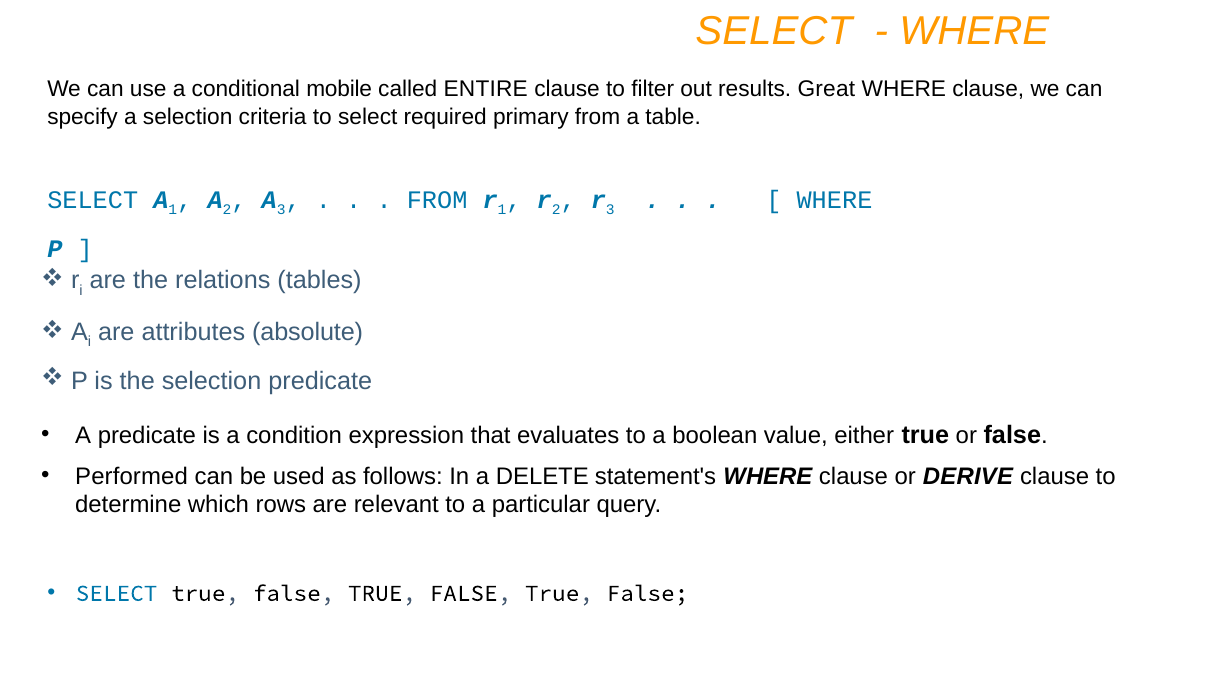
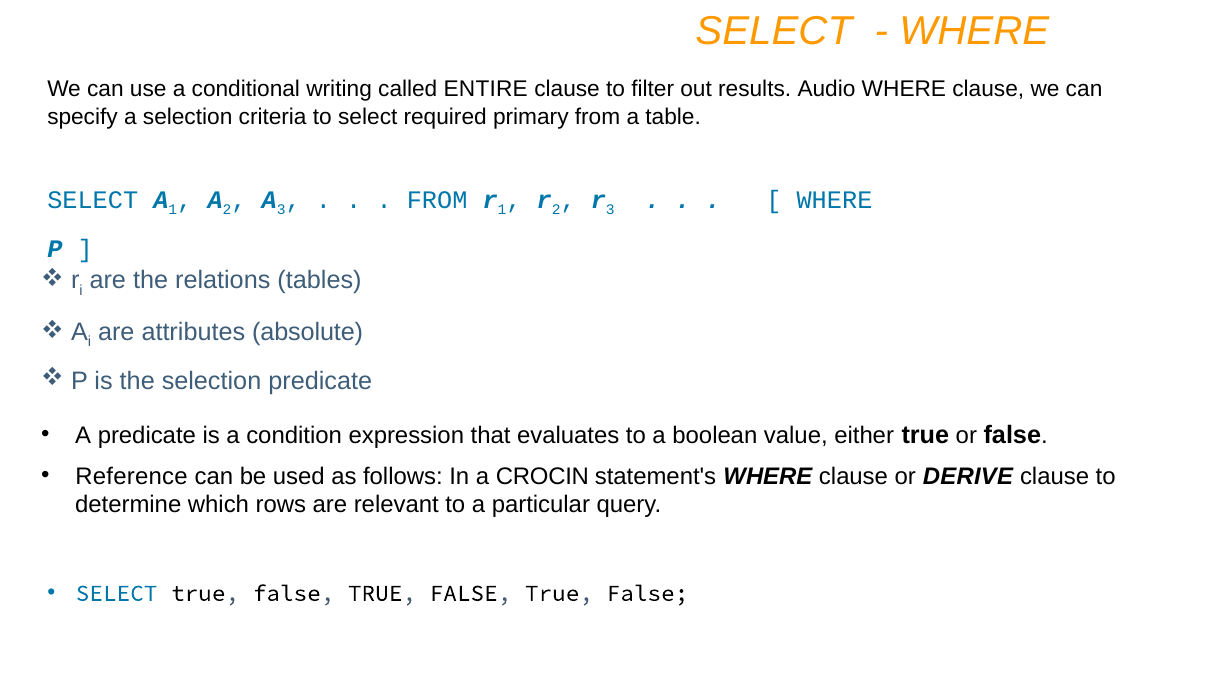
mobile: mobile -> writing (339, 89)
Great: Great -> Audio (826, 89)
Performed: Performed -> Reference (131, 477)
DELETE: DELETE -> CROCIN (542, 477)
